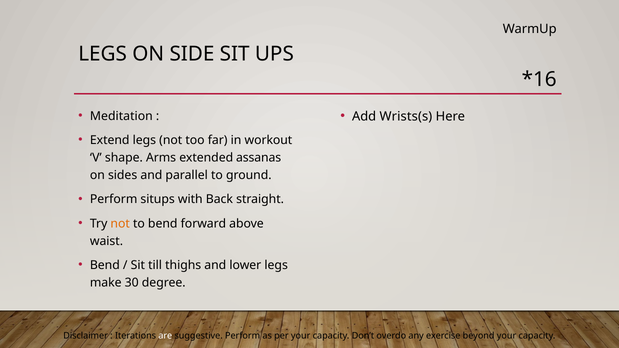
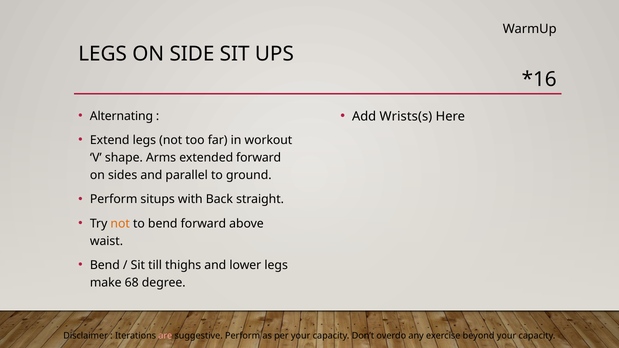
Meditation: Meditation -> Alternating (121, 116)
extended assanas: assanas -> forward (259, 158)
30: 30 -> 68 (132, 283)
are colour: white -> pink (165, 336)
